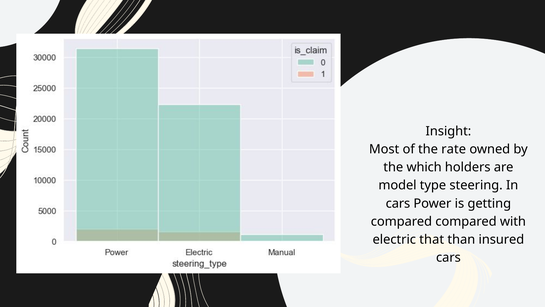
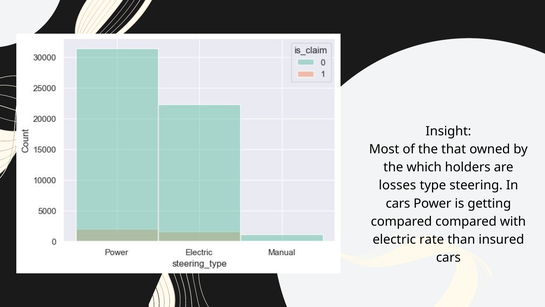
rate: rate -> that (454, 149)
model: model -> losses (397, 185)
that: that -> rate (432, 239)
